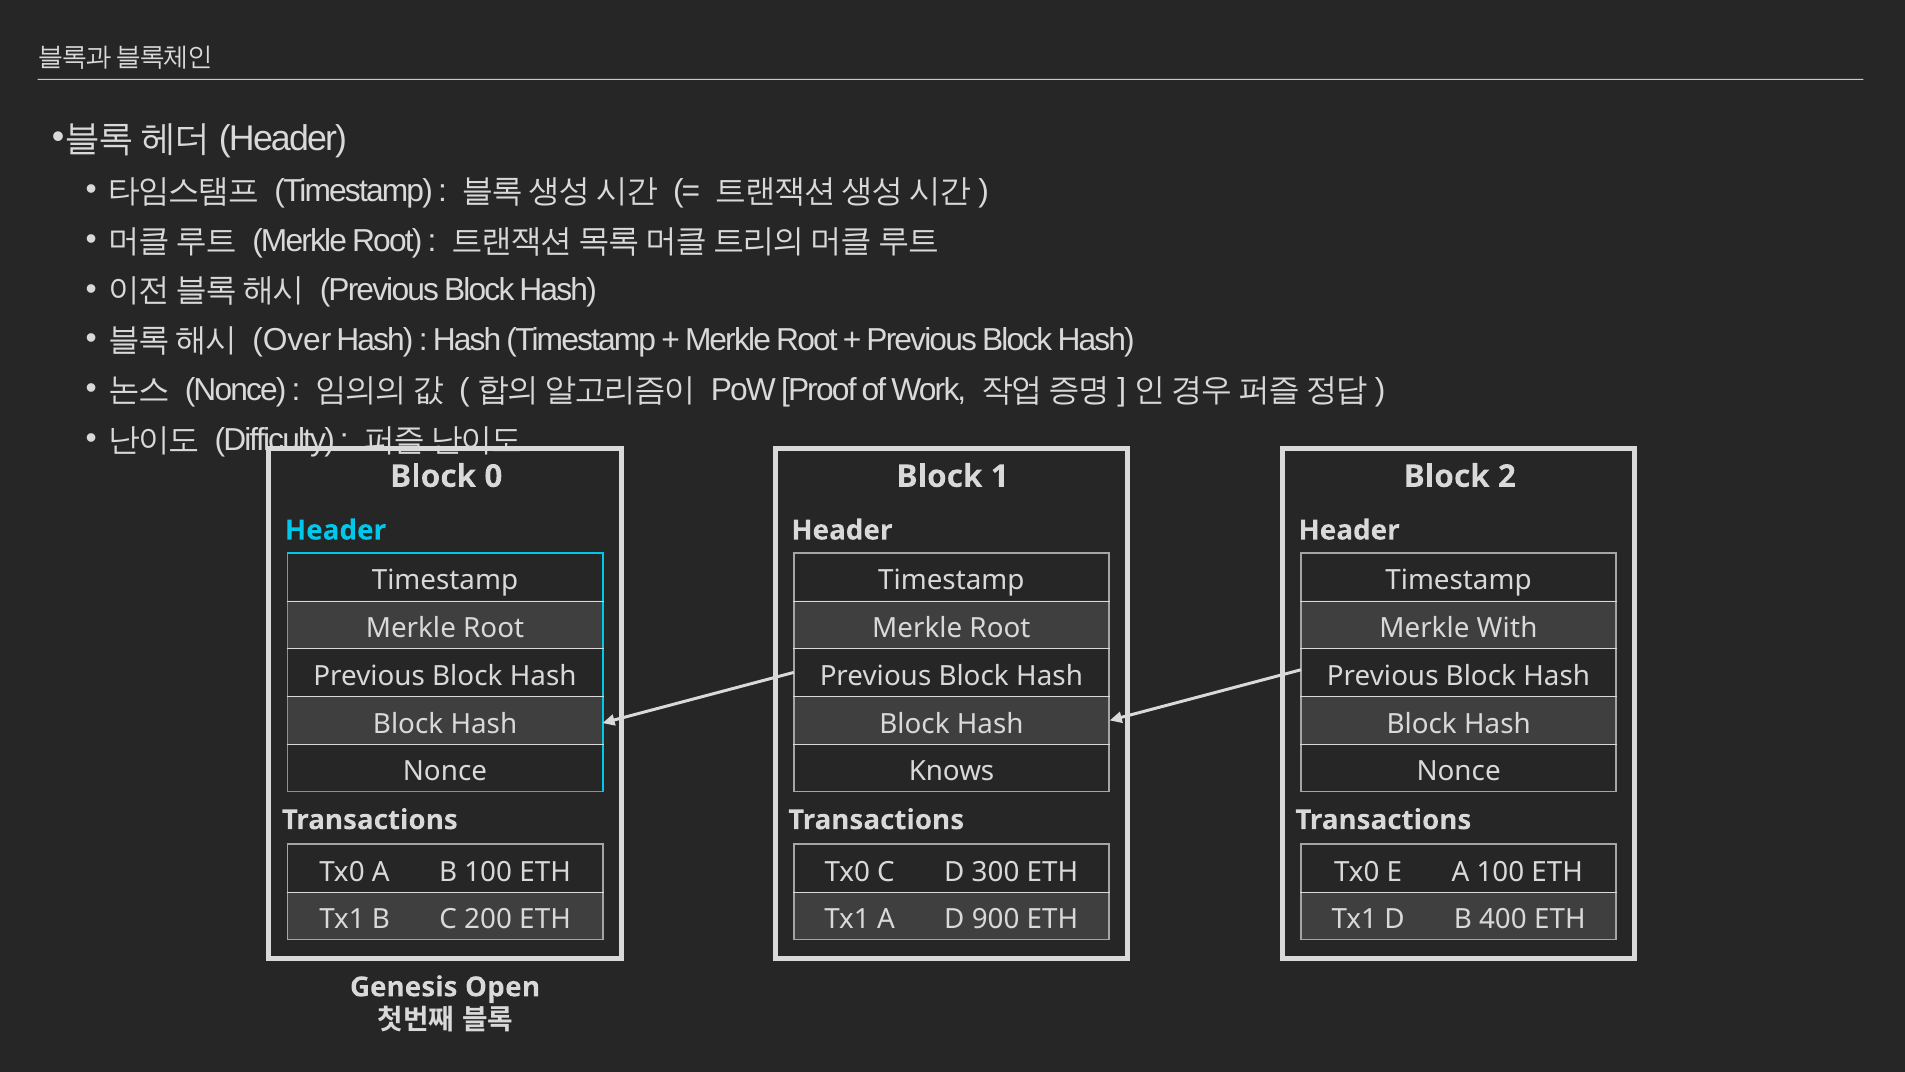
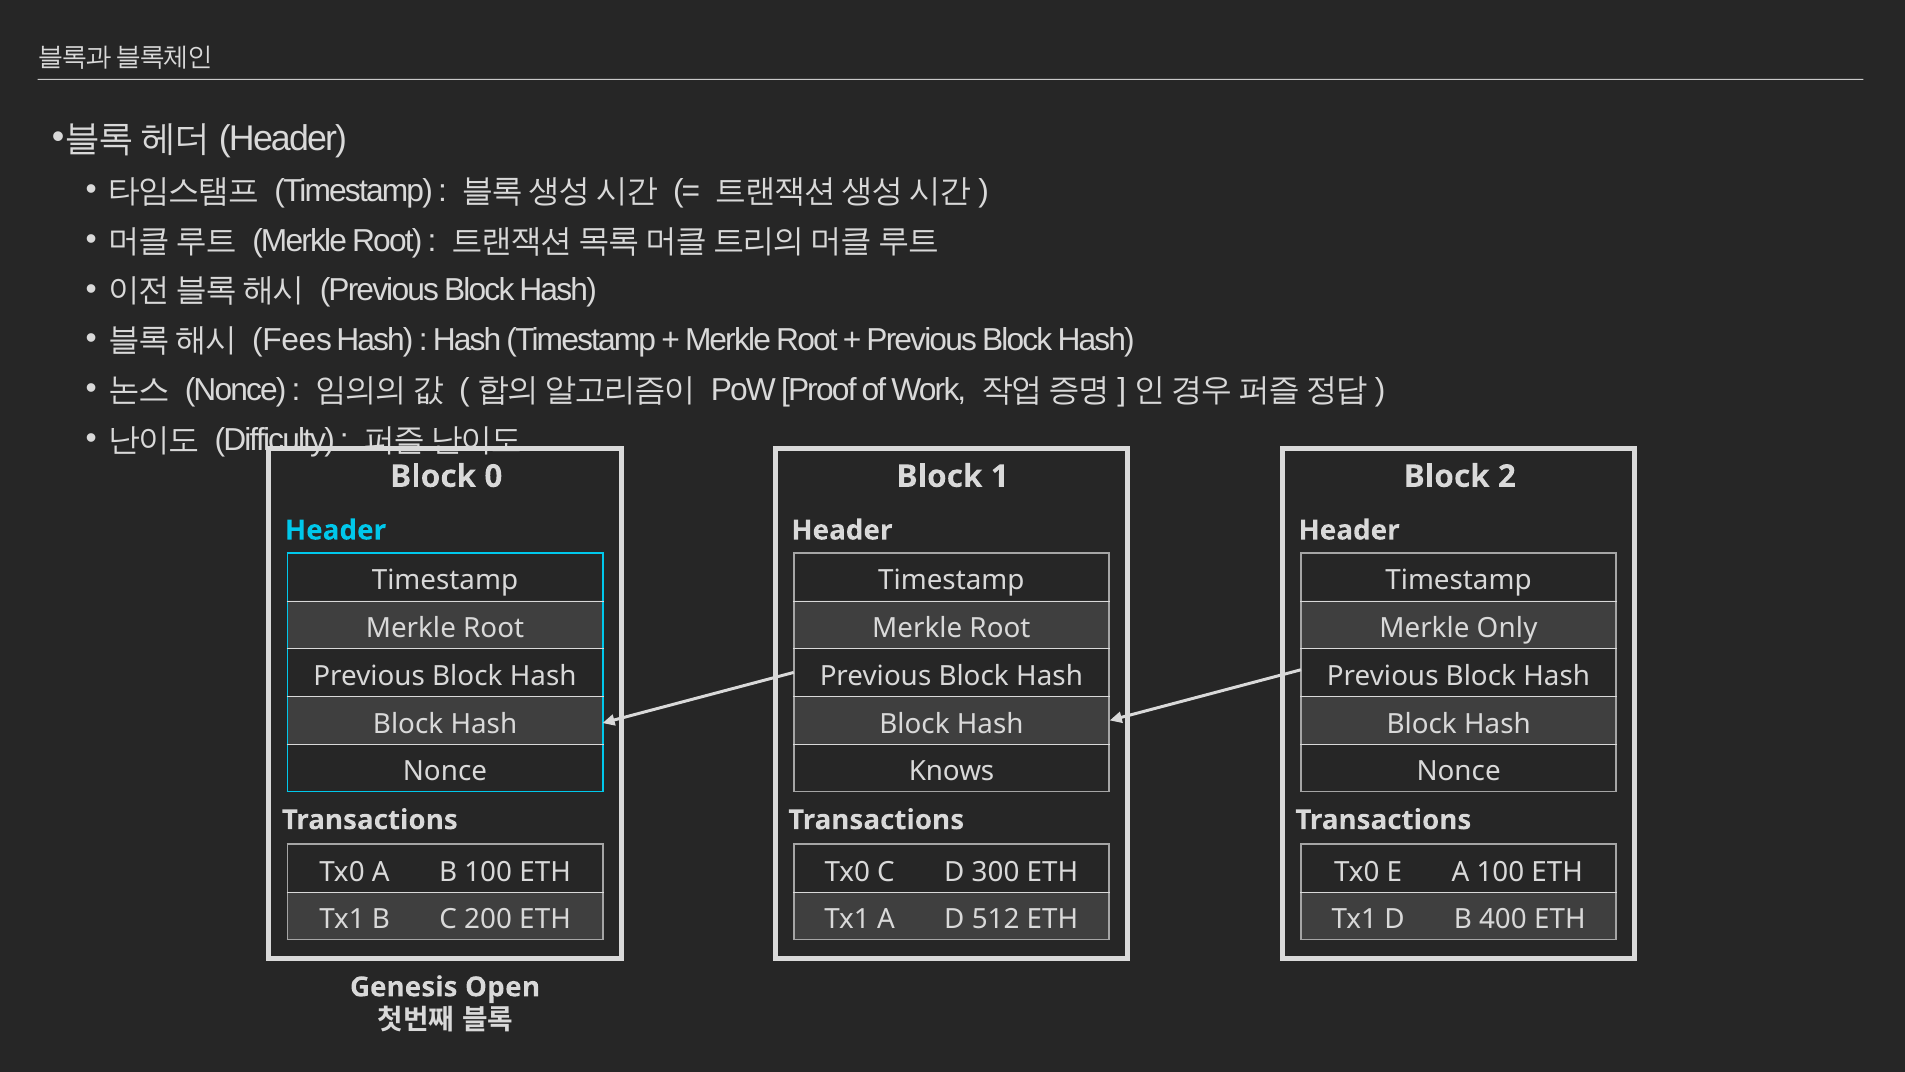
Over: Over -> Fees (292, 340)
With: With -> Only (1507, 628)
900: 900 -> 512 (996, 919)
